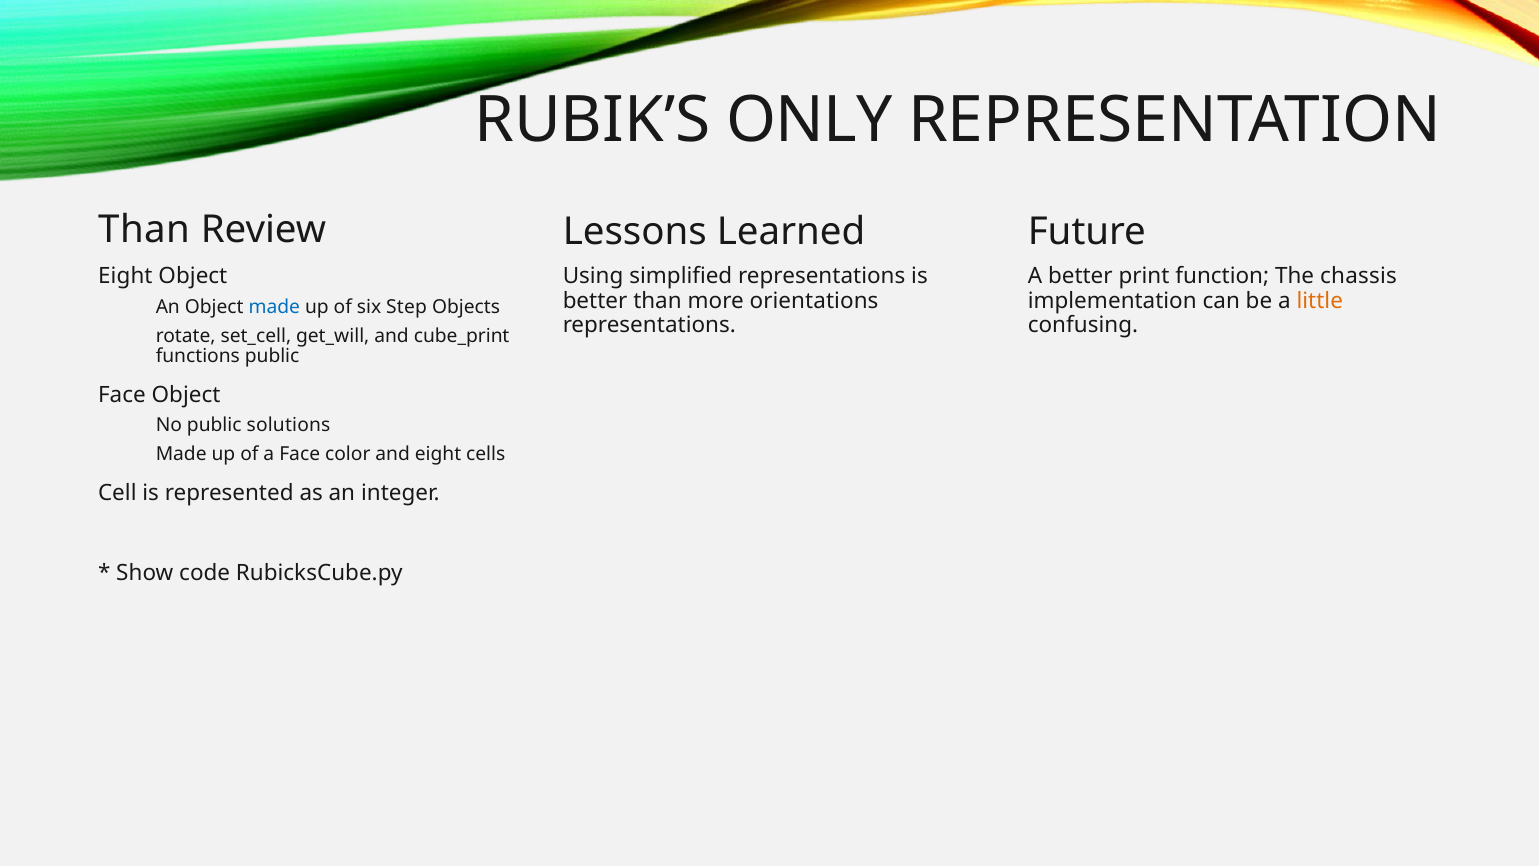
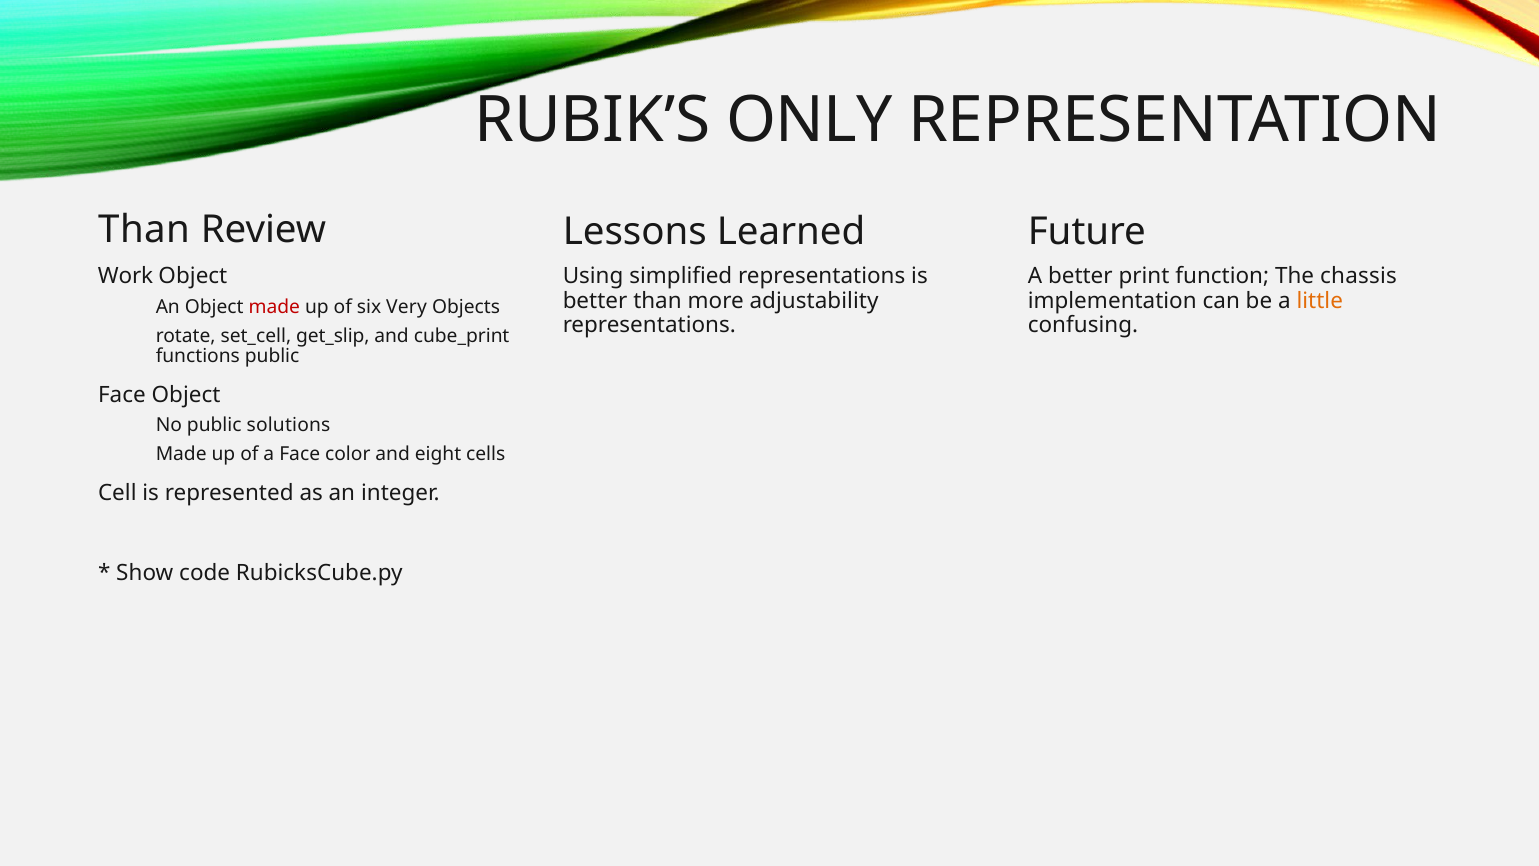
Eight: Eight -> Work (126, 276)
orientations: orientations -> adjustability (814, 301)
made colour: blue -> red (274, 307)
Step: Step -> Very (407, 307)
get_will: get_will -> get_slip (333, 336)
